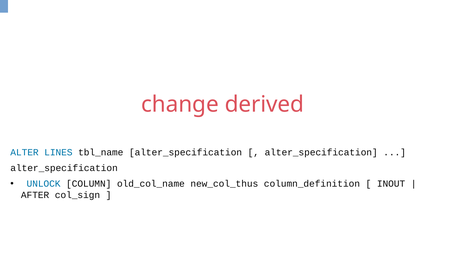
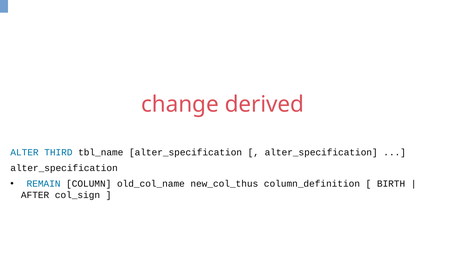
LINES: LINES -> THIRD (58, 152)
UNLOCK: UNLOCK -> REMAIN (44, 184)
INOUT: INOUT -> BIRTH (391, 184)
